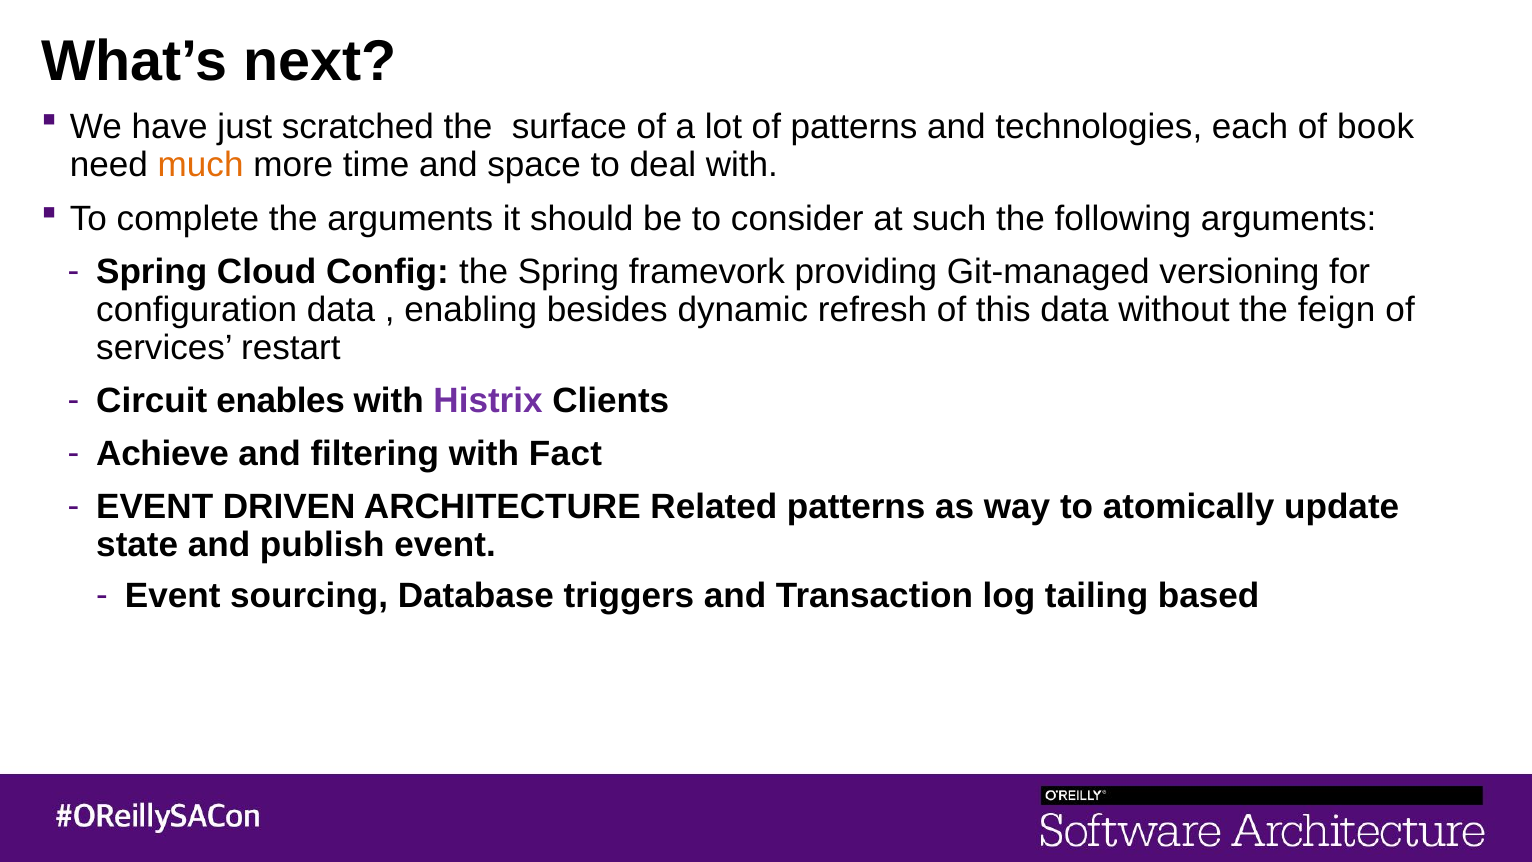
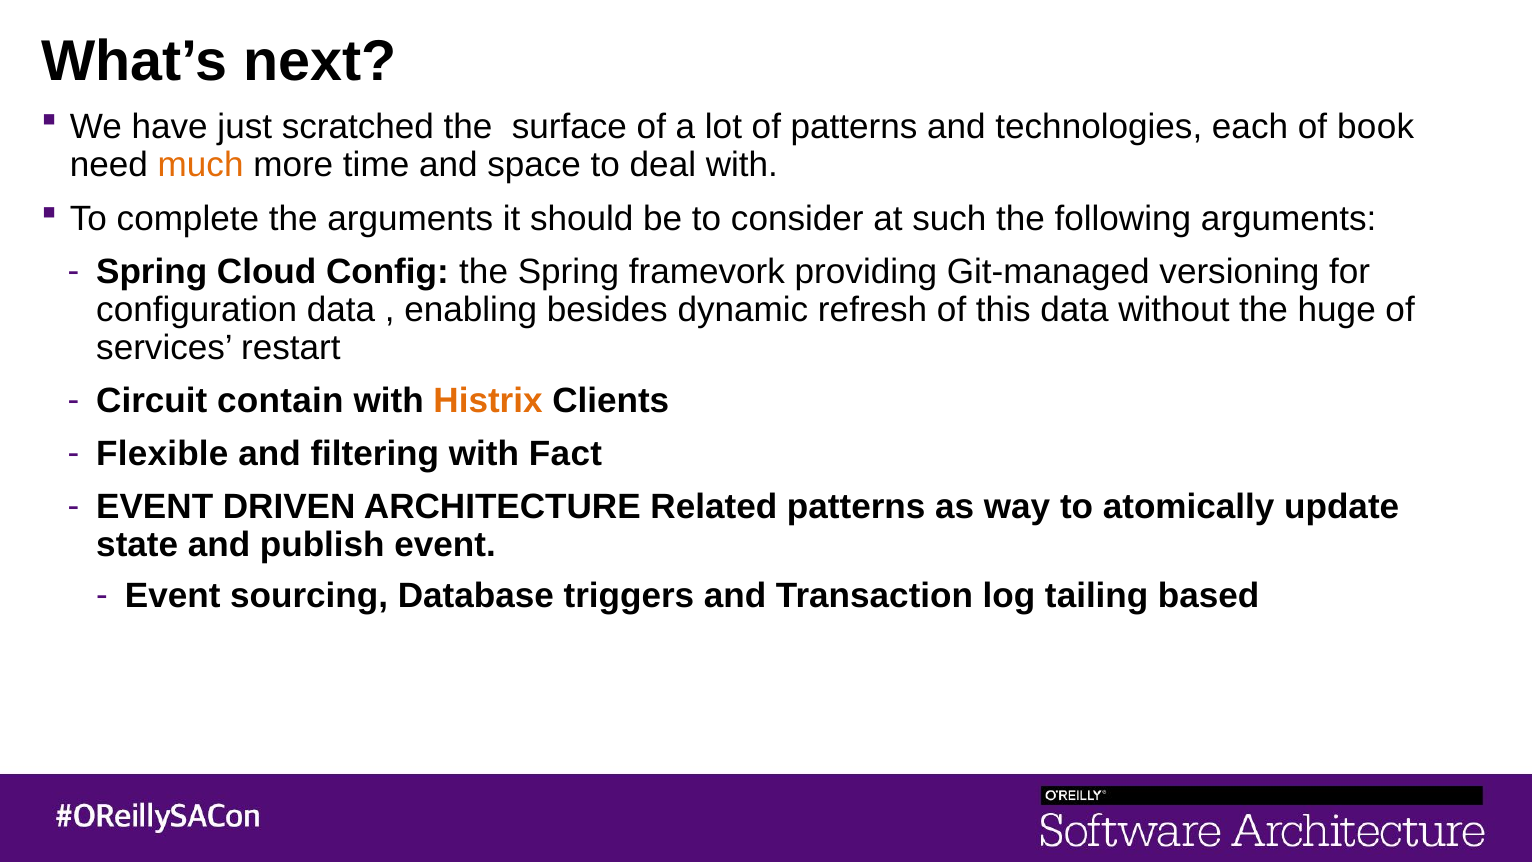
feign: feign -> huge (1337, 310)
enables: enables -> contain (280, 401)
Histrix colour: purple -> orange (488, 401)
Achieve: Achieve -> Flexible (162, 454)
